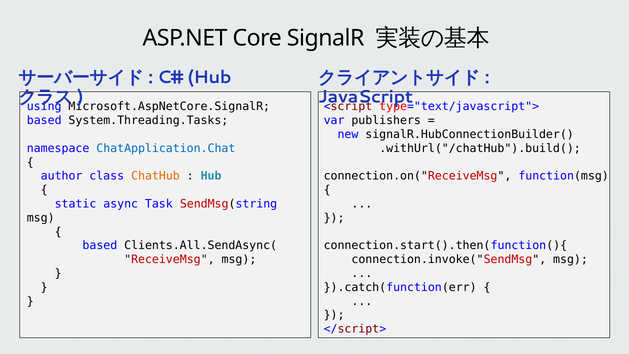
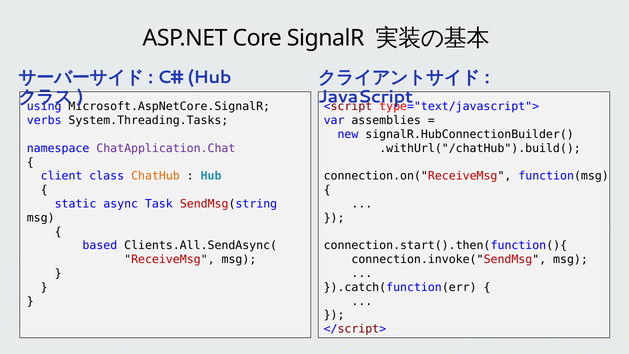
based: based -> verbs (44, 120)
publishers: publishers -> assemblies (386, 120)
ChatApplication.Chat colour: blue -> purple (166, 148)
author: author -> client (62, 176)
